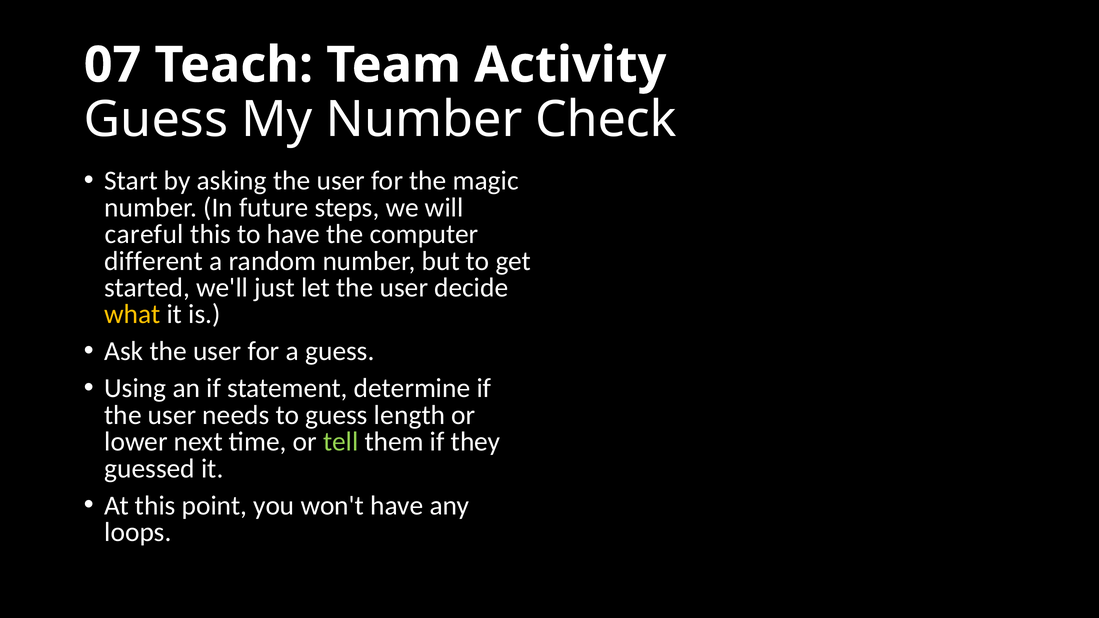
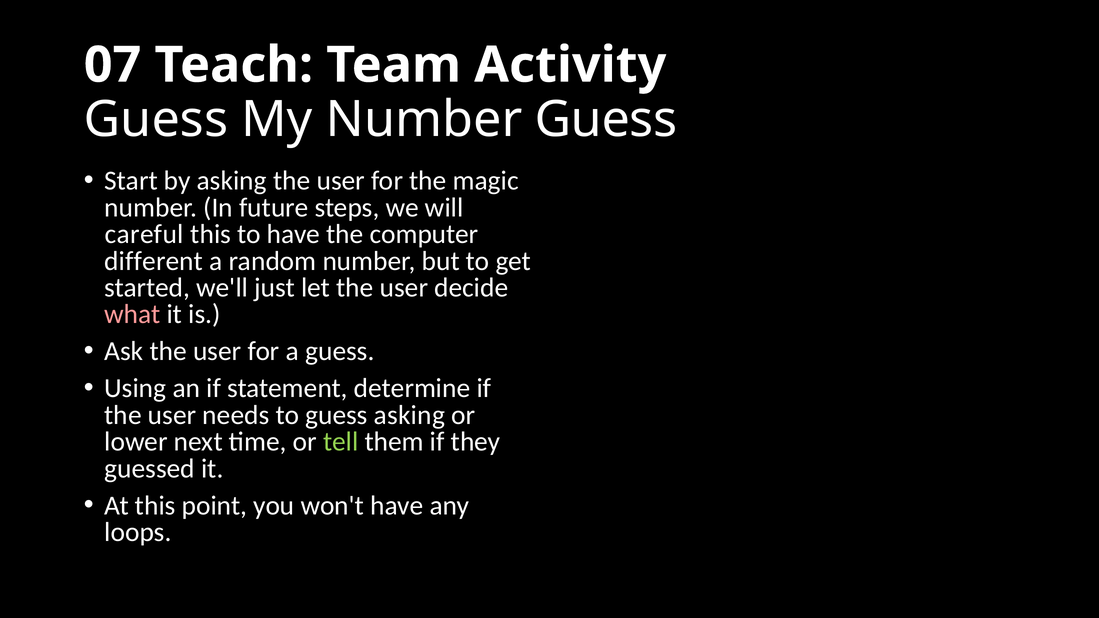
Number Check: Check -> Guess (606, 120)
what colour: yellow -> pink (132, 314)
guess length: length -> asking (410, 415)
